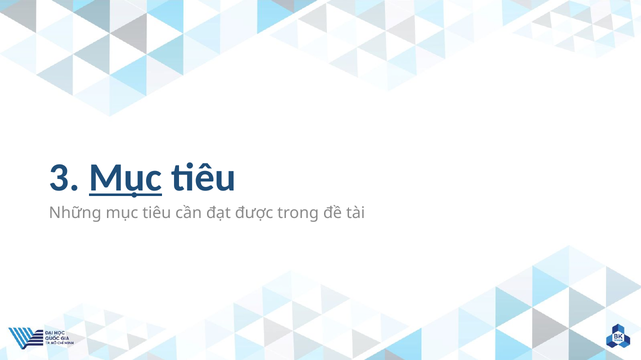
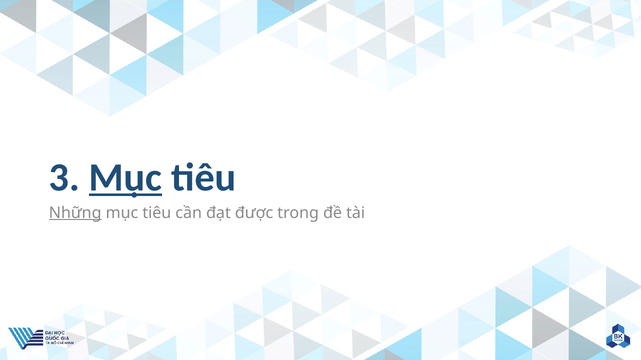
Những underline: none -> present (75, 213)
